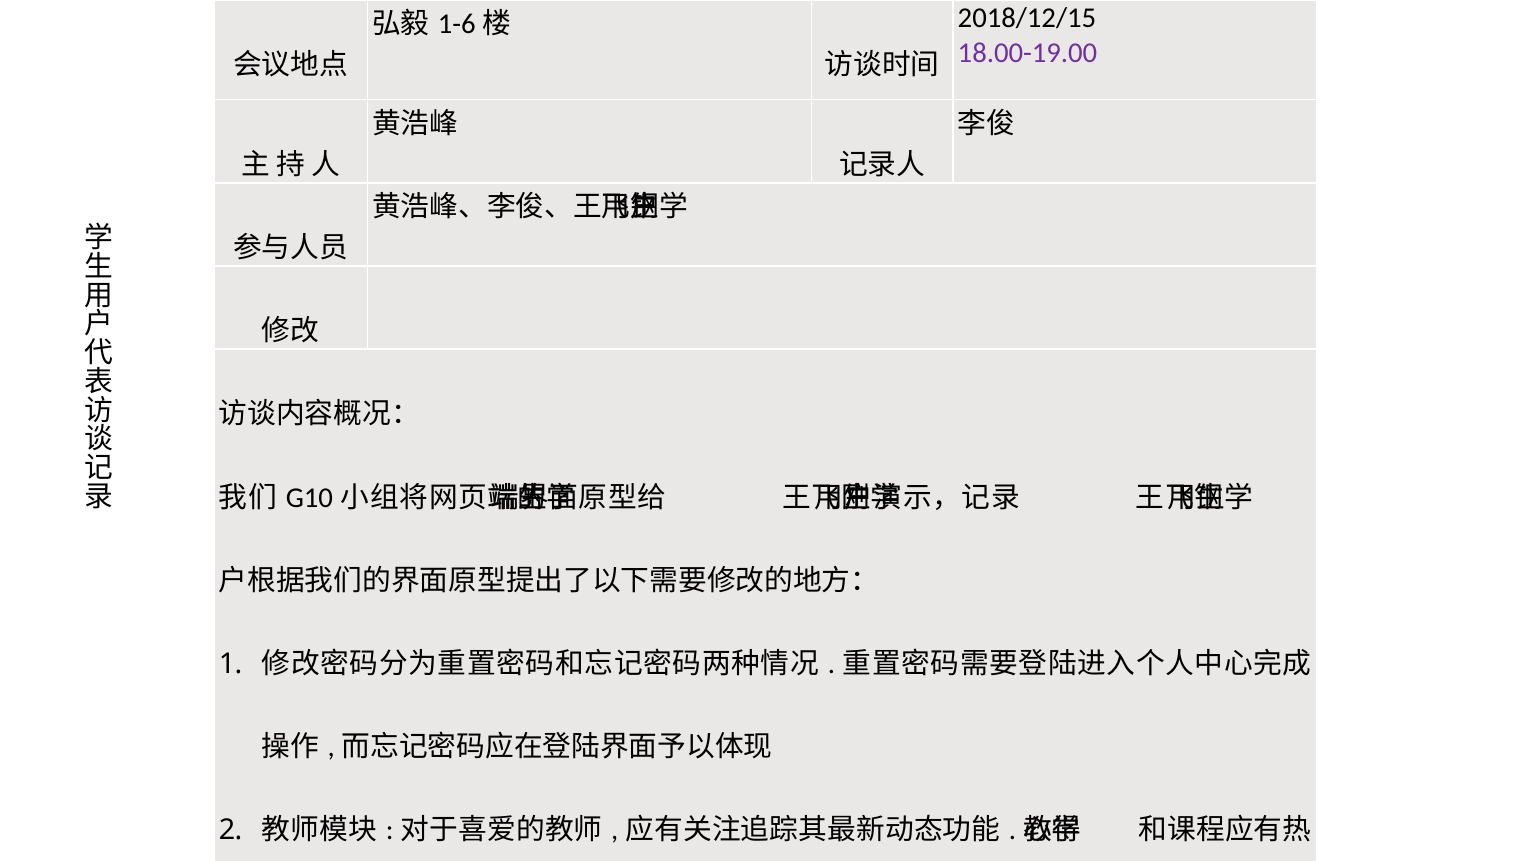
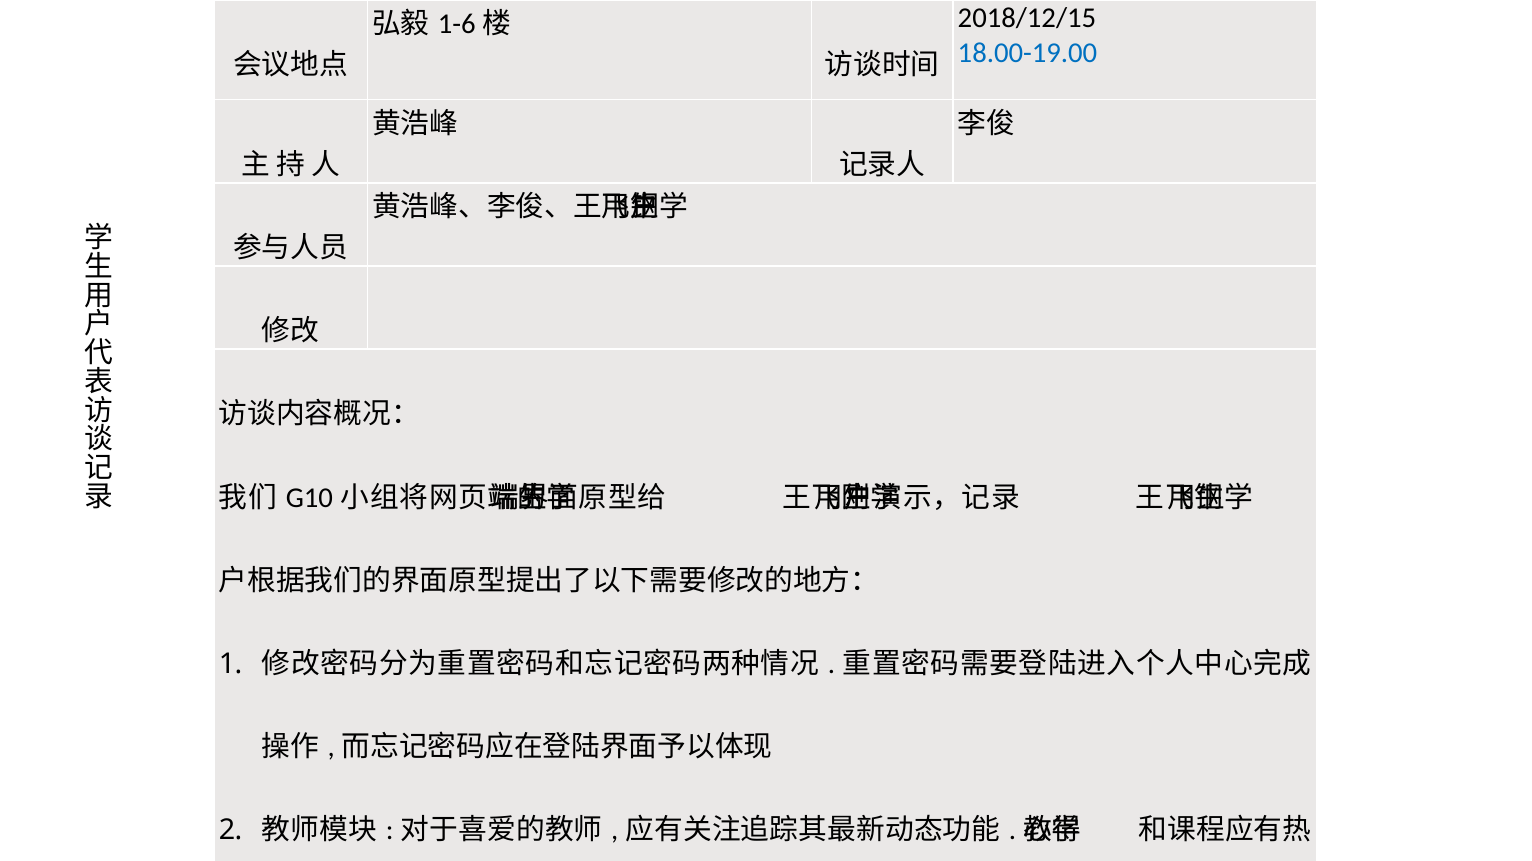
18.00-19.00 colour: purple -> blue (1027, 53)
